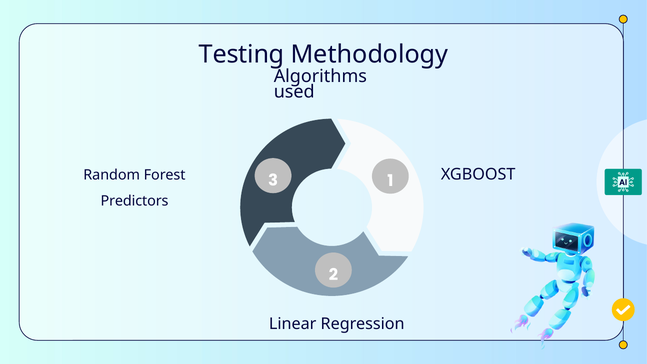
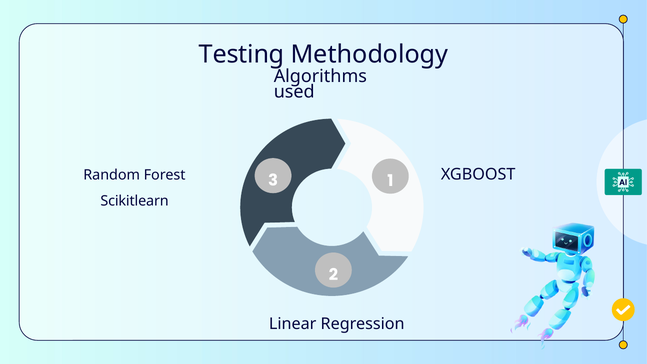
Predictors: Predictors -> Scikitlearn (135, 201)
